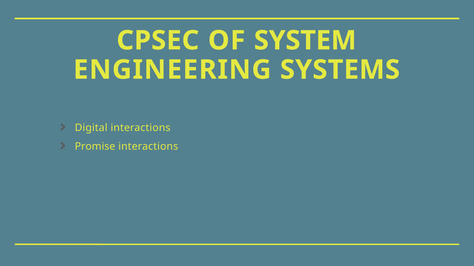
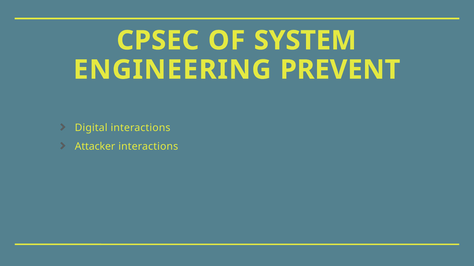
SYSTEMS: SYSTEMS -> PREVENT (340, 70)
Promise: Promise -> Attacker (95, 147)
